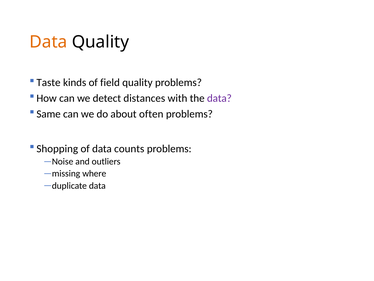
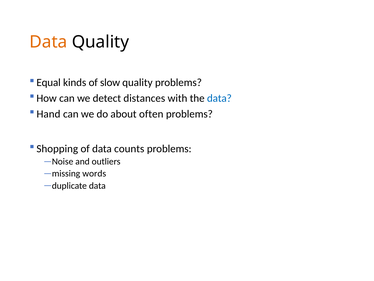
Taste: Taste -> Equal (49, 82)
field: field -> slow (110, 82)
data colour: purple -> blue (219, 98)
Same: Same -> Hand (48, 114)
where: where -> words (94, 173)
